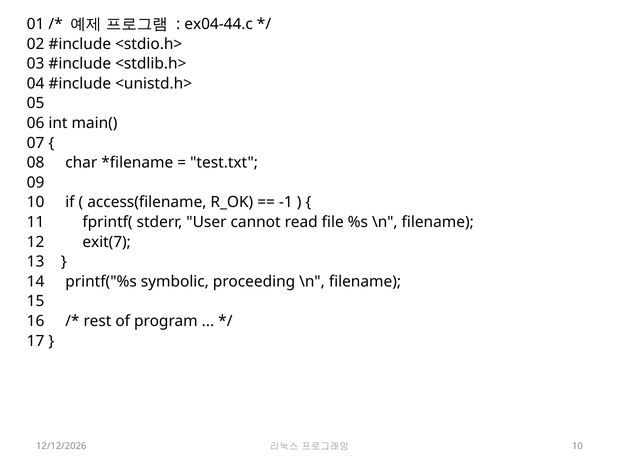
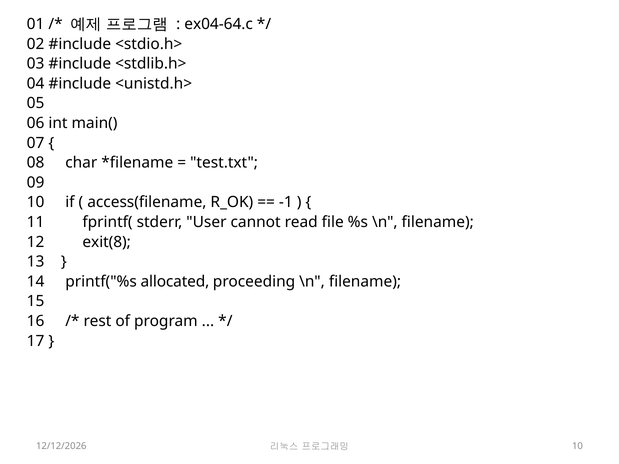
ex04-44.c: ex04-44.c -> ex04-64.c (219, 24)
exit(7: exit(7 -> exit(8 (107, 242)
symbolic: symbolic -> allocated (175, 282)
